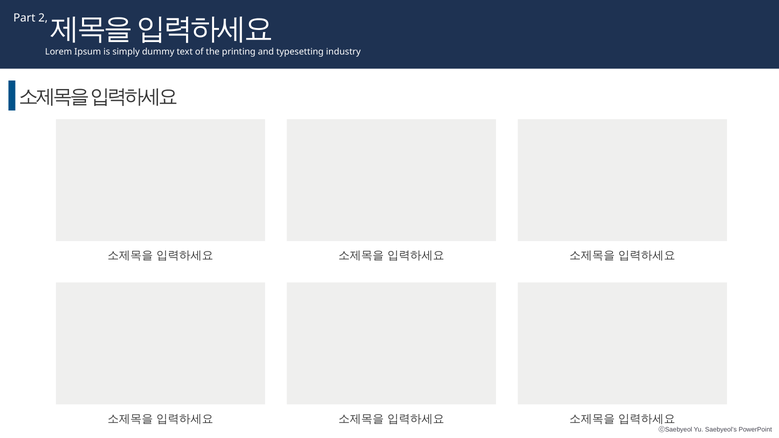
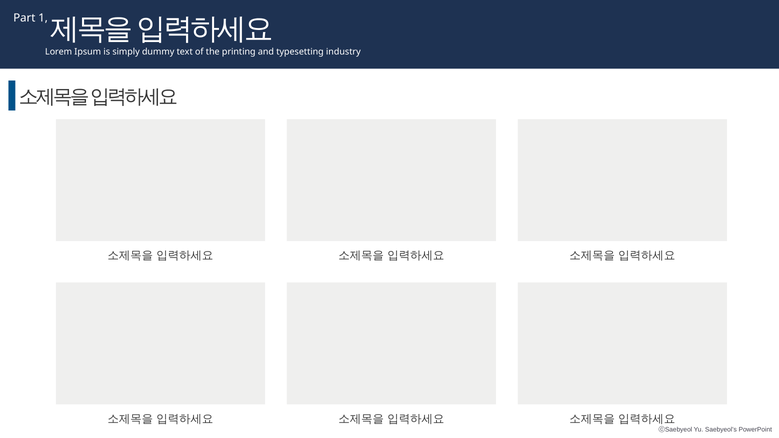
2: 2 -> 1 (43, 18)
